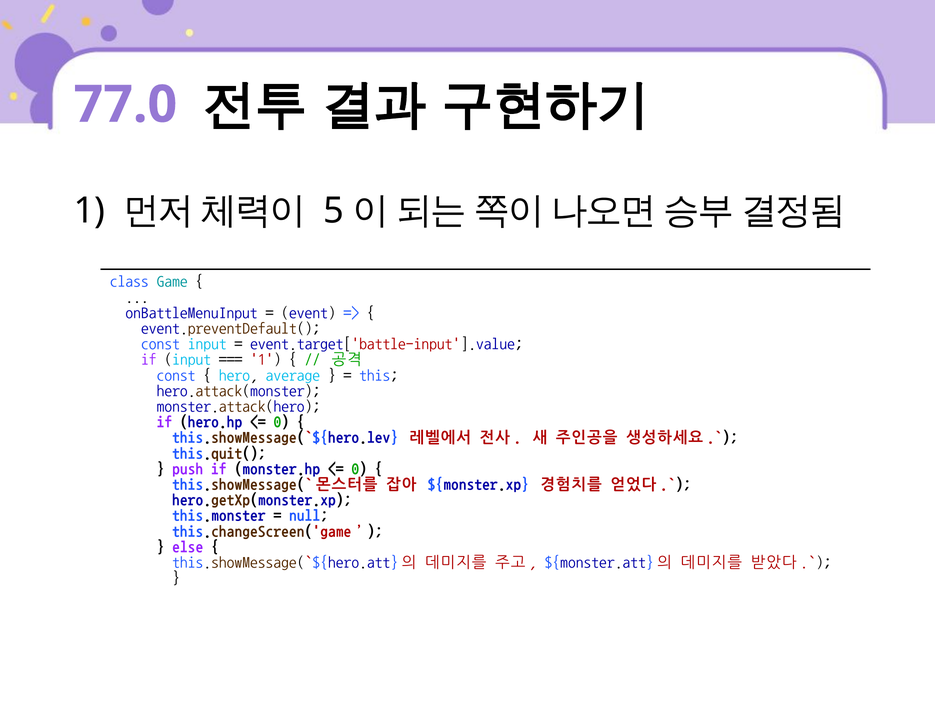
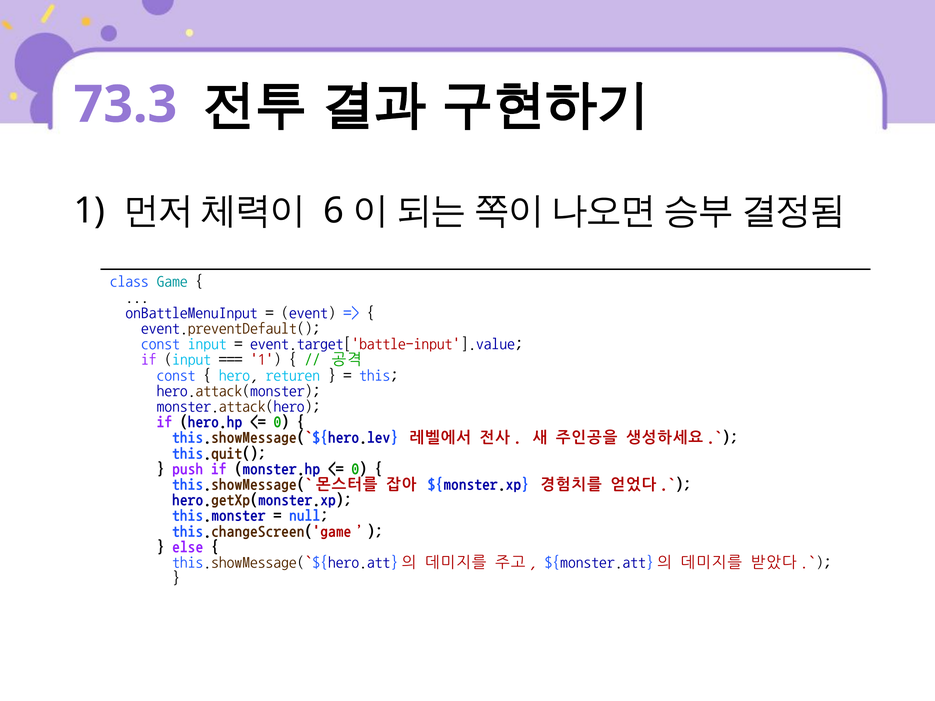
77.0: 77.0 -> 73.3 (125, 105)
5: 5 -> 6 (334, 211)
average: average -> returen (293, 375)
